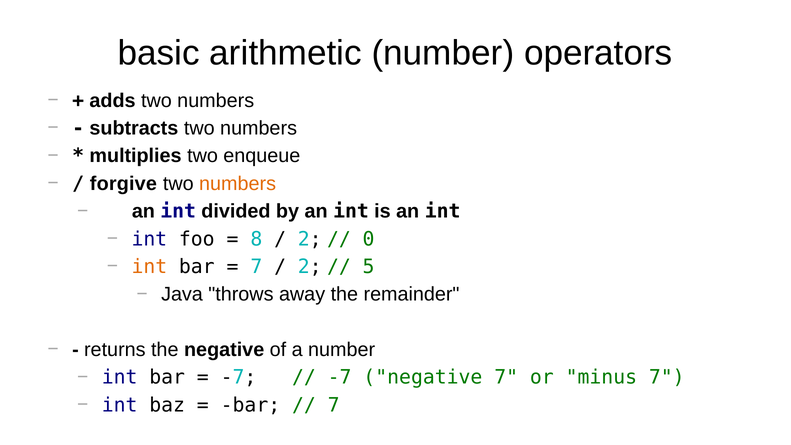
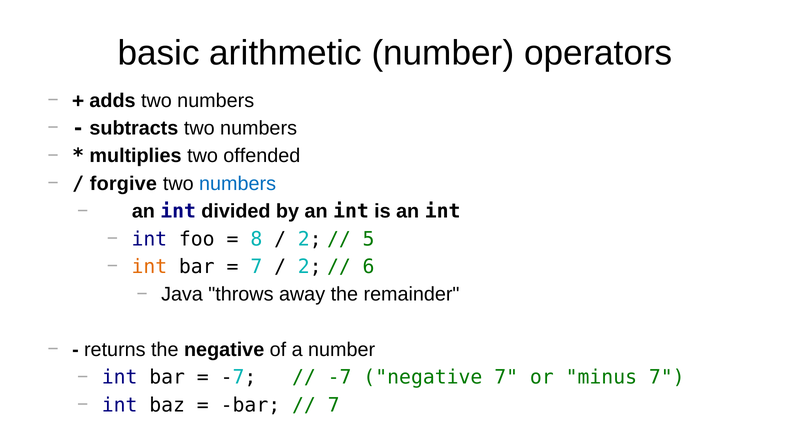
enqueue: enqueue -> offended (262, 156)
numbers colour: orange -> blue (238, 184)
0: 0 -> 5 (369, 239)
5: 5 -> 6 (369, 267)
